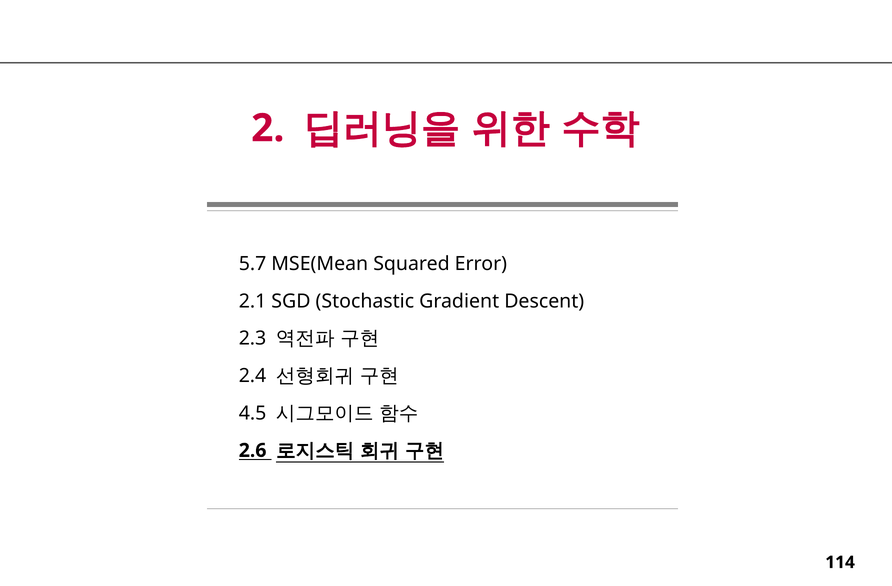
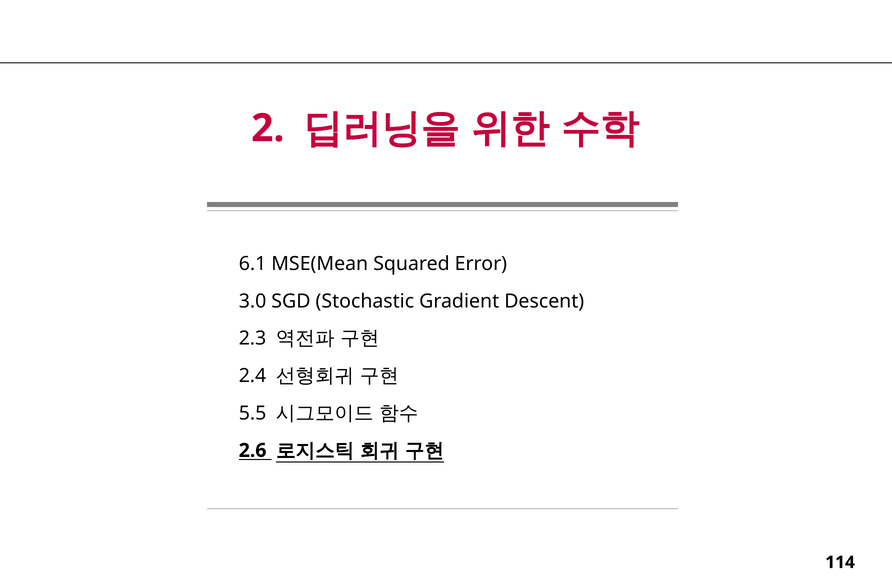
5.7: 5.7 -> 6.1 (253, 264)
2.1: 2.1 -> 3.0 (253, 301)
4.5: 4.5 -> 5.5 (253, 413)
